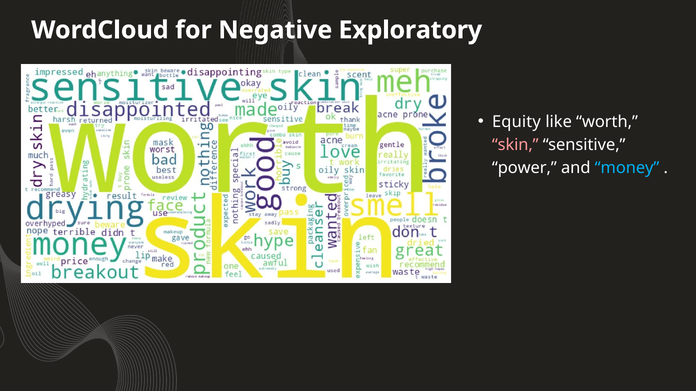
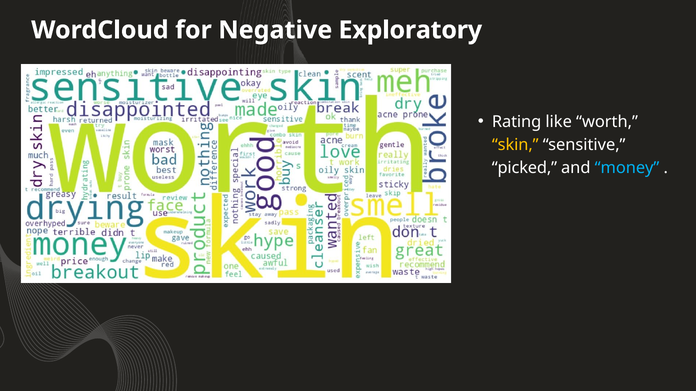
Equity: Equity -> Rating (517, 122)
skin colour: pink -> yellow (515, 145)
power: power -> picked (524, 168)
